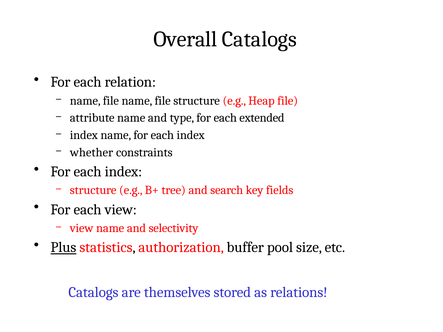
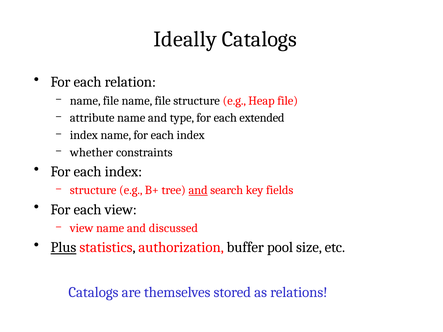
Overall: Overall -> Ideally (185, 39)
and underline: none -> present (198, 190)
selectivity: selectivity -> discussed (173, 228)
